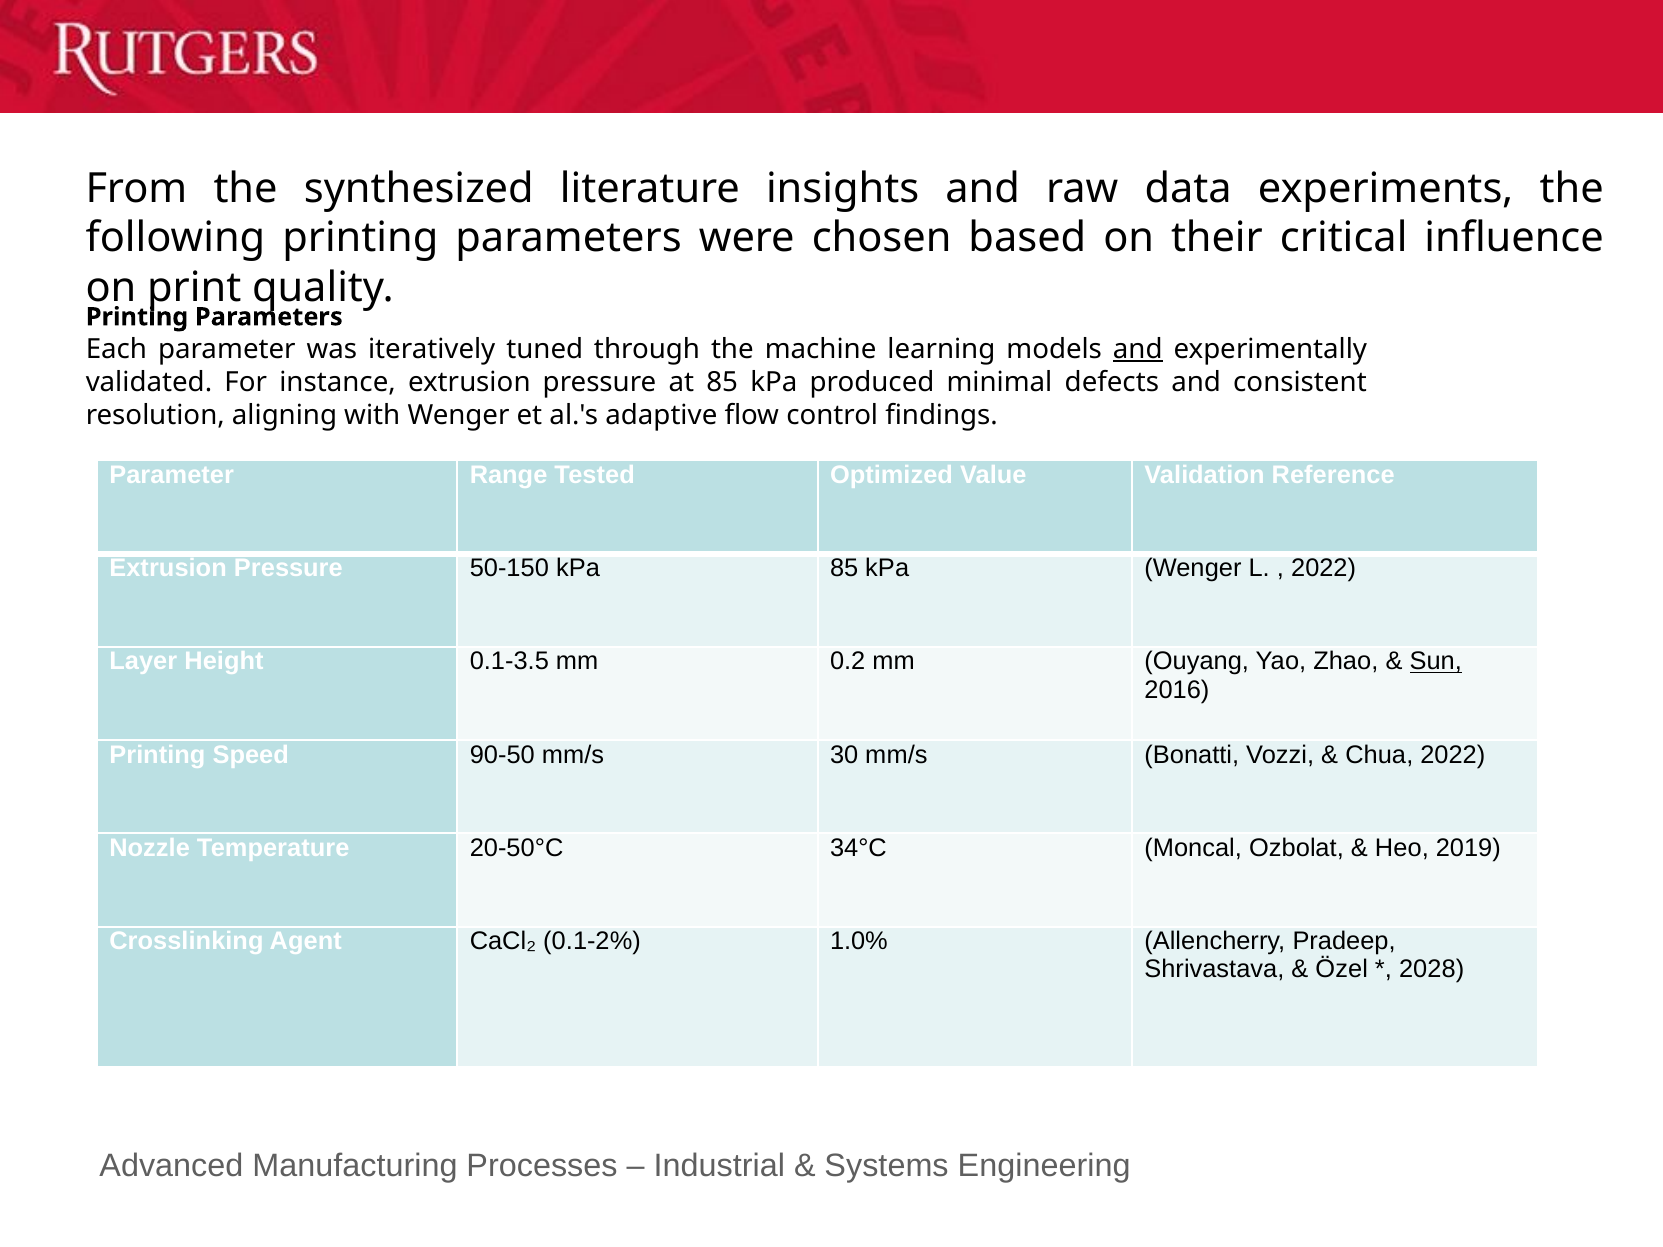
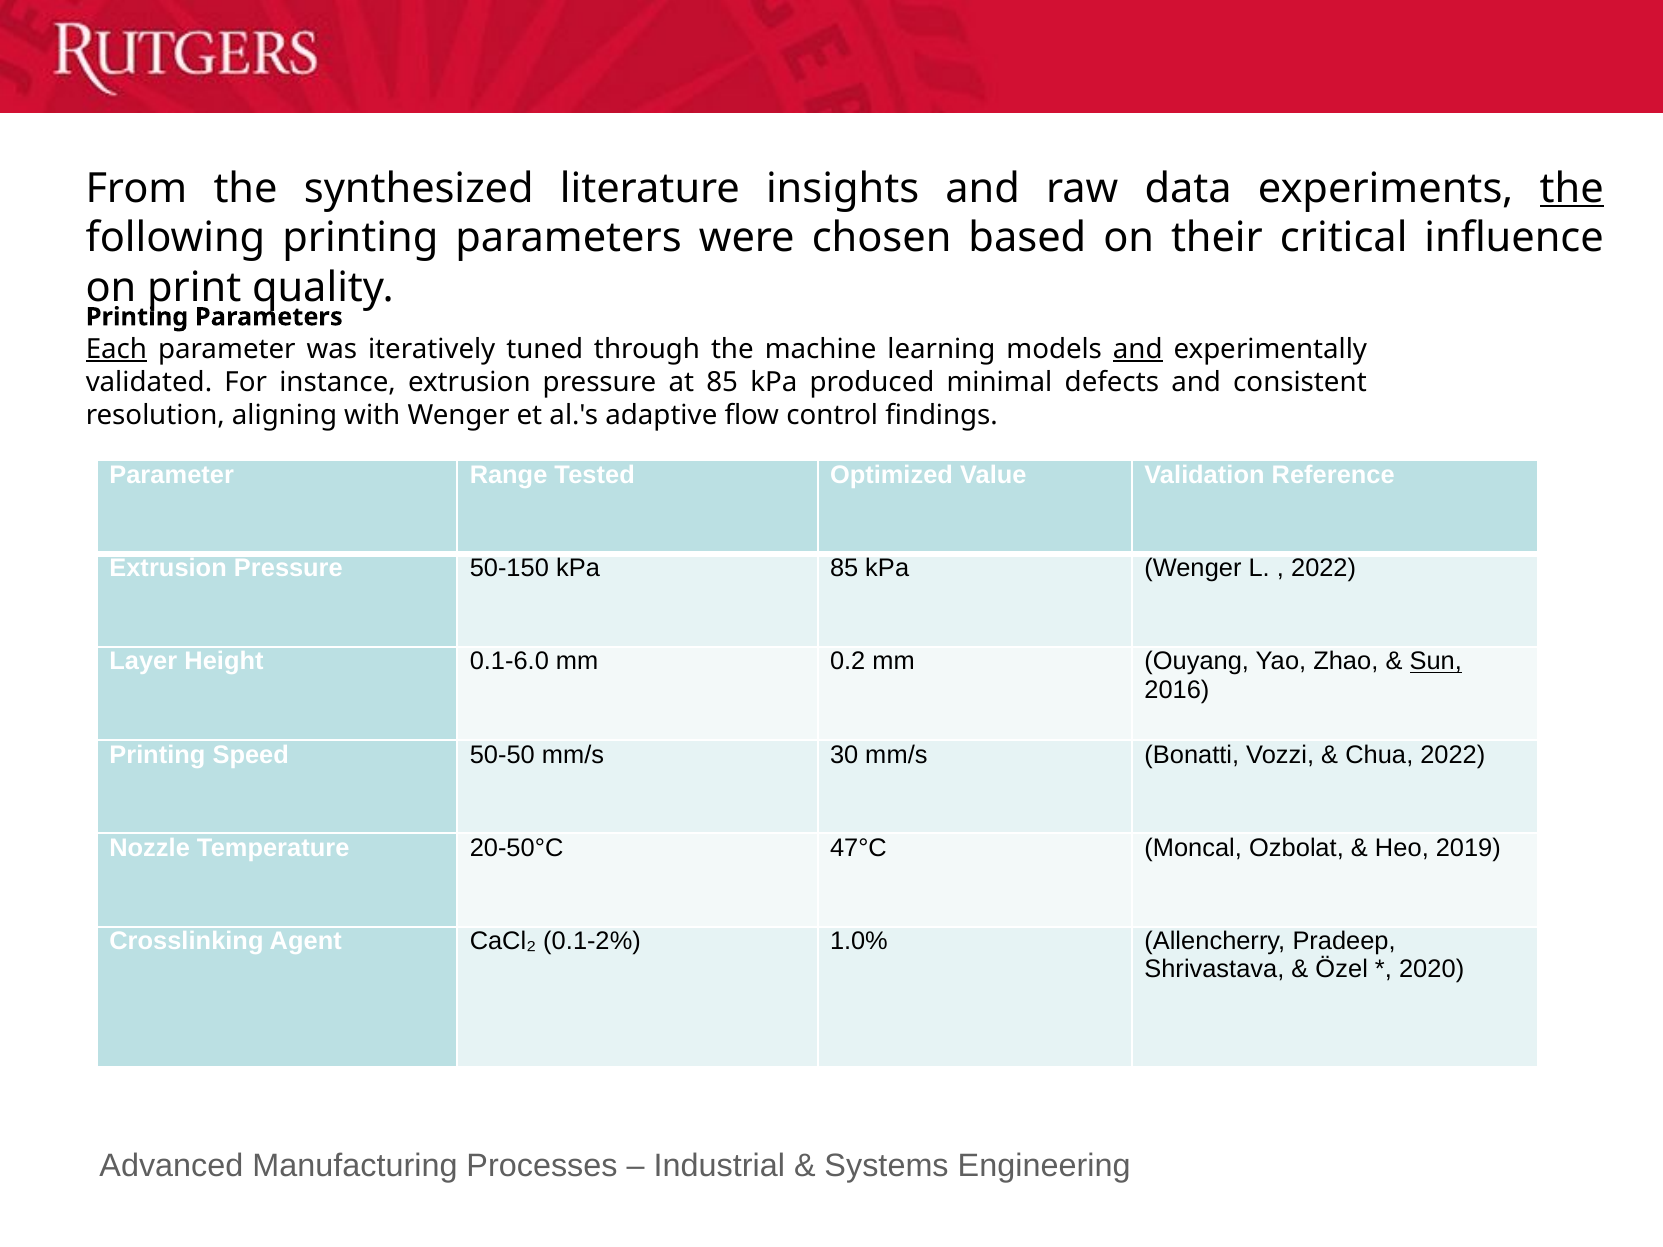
the underline: none -> present (1572, 188)
Each underline: none -> present (116, 349)
0.1-3.5: 0.1-3.5 -> 0.1-6.0 (509, 662)
90-50: 90-50 -> 50-50 (502, 755)
34°C: 34°C -> 47°C (858, 848)
2028: 2028 -> 2020 (1432, 970)
